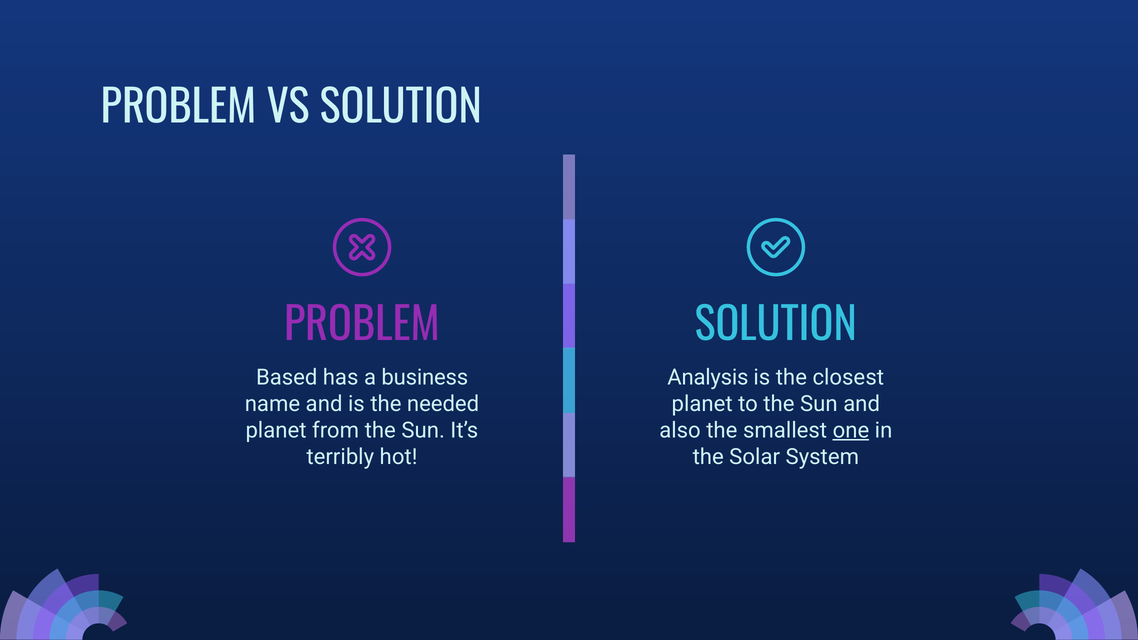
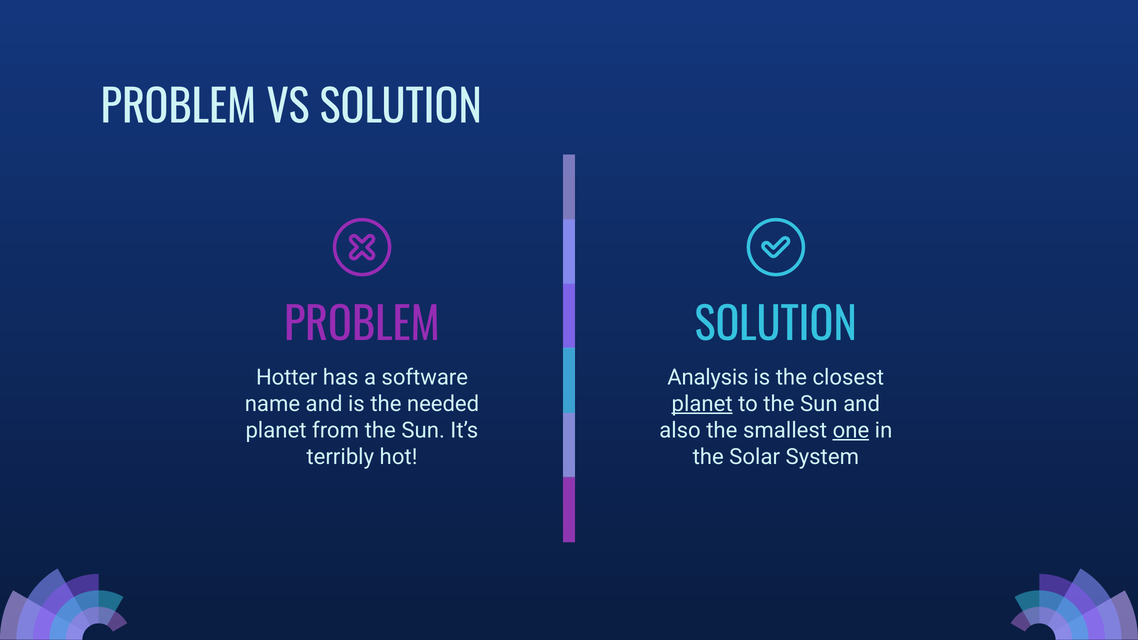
Based: Based -> Hotter (287, 377)
business: business -> software (425, 377)
planet underline: none -> present (702, 404)
